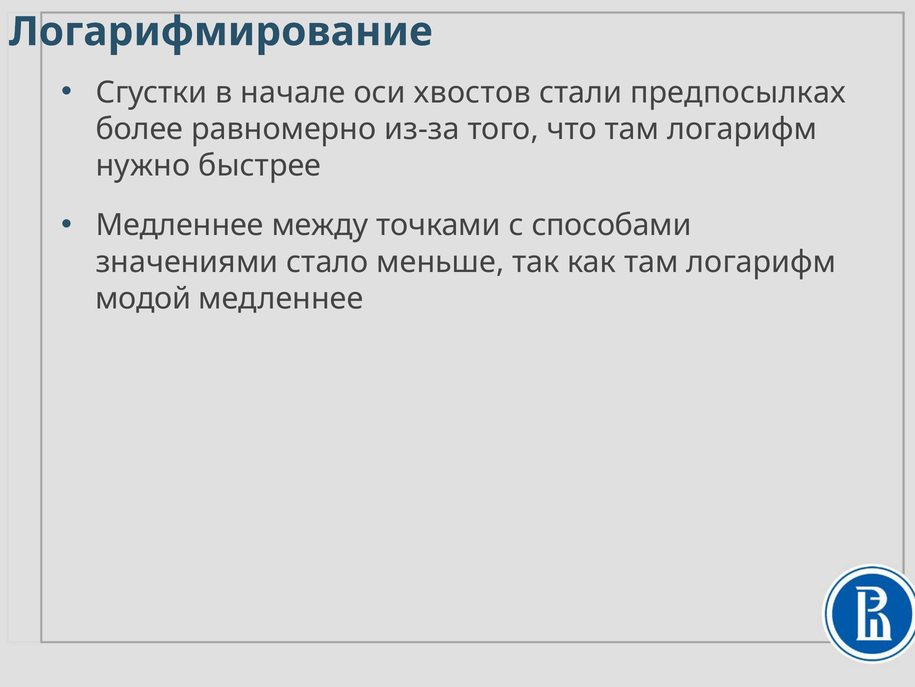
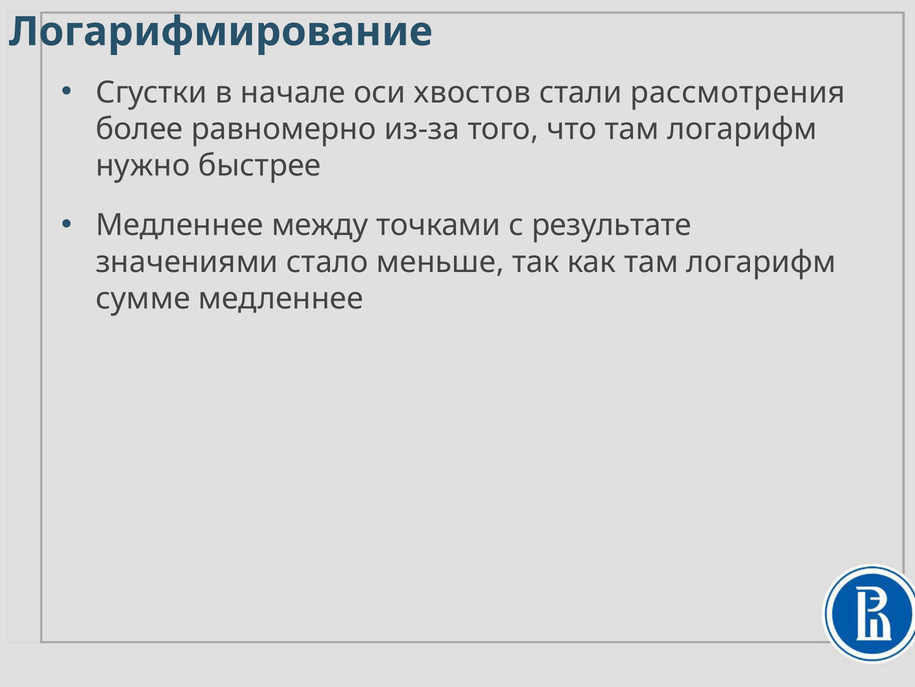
предпосылках: предпосылках -> рассмотрения (738, 92)
способами: способами -> результате (612, 225)
модой: модой -> сумме (143, 298)
